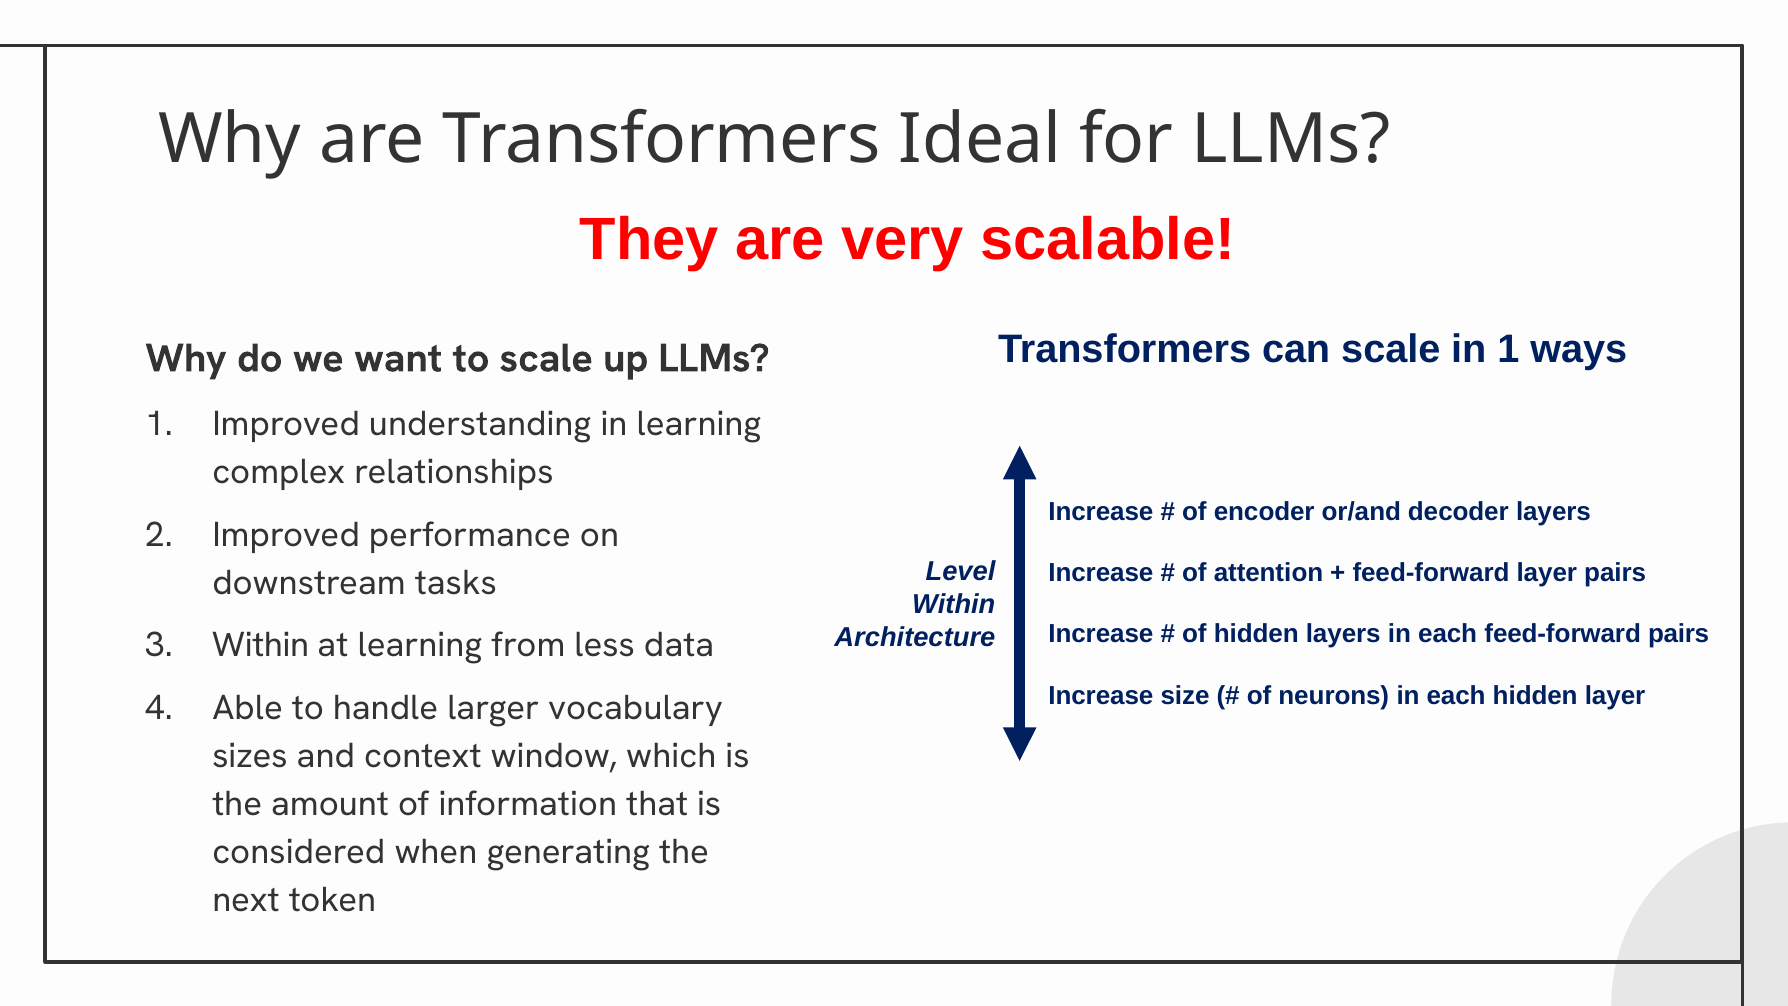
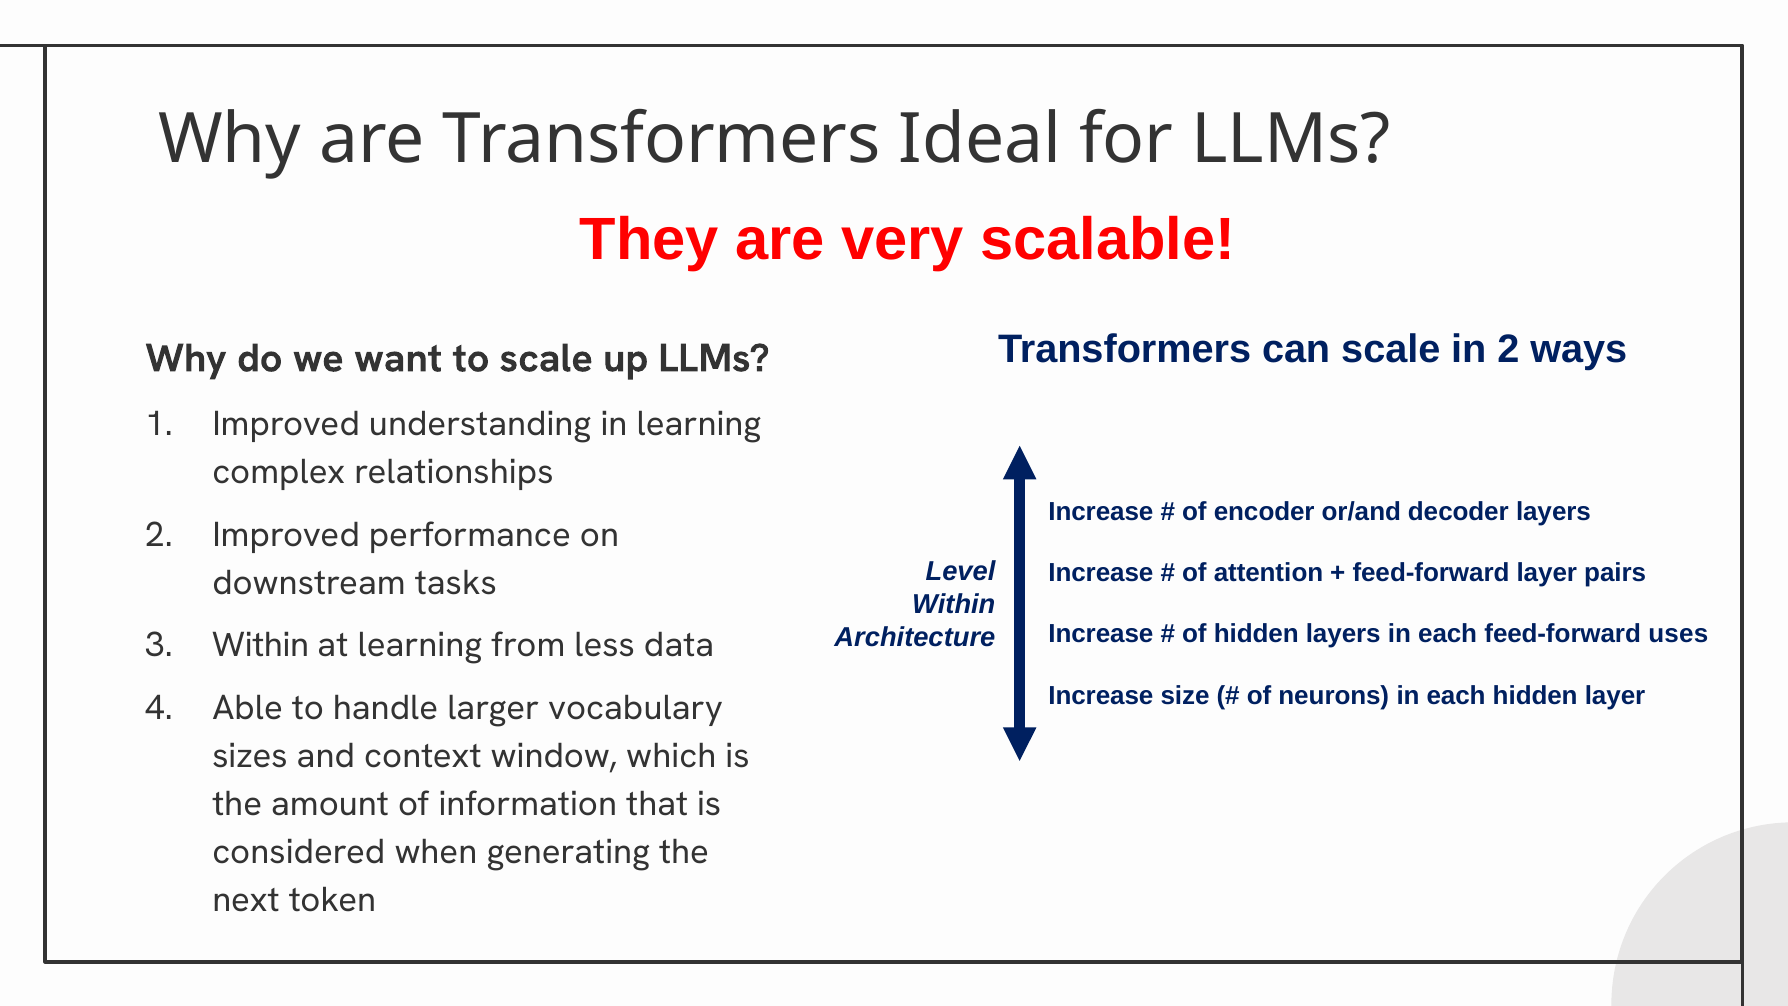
in 1: 1 -> 2 (1509, 349)
feed-forward pairs: pairs -> uses (1678, 634)
